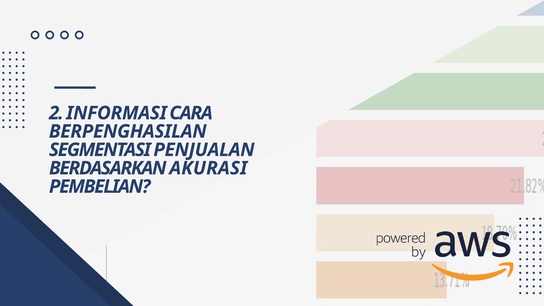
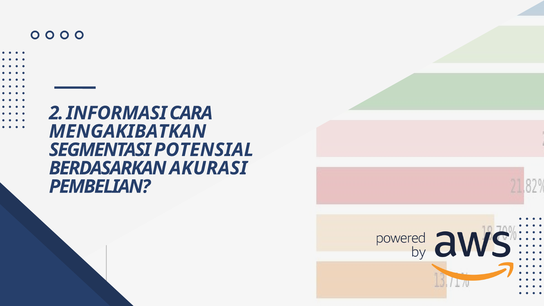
BERPENGHASILAN: BERPENGHASILAN -> MENGAKIBATKAN (128, 131)
PENJUALAN: PENJUALAN -> POTENSIAL (204, 150)
